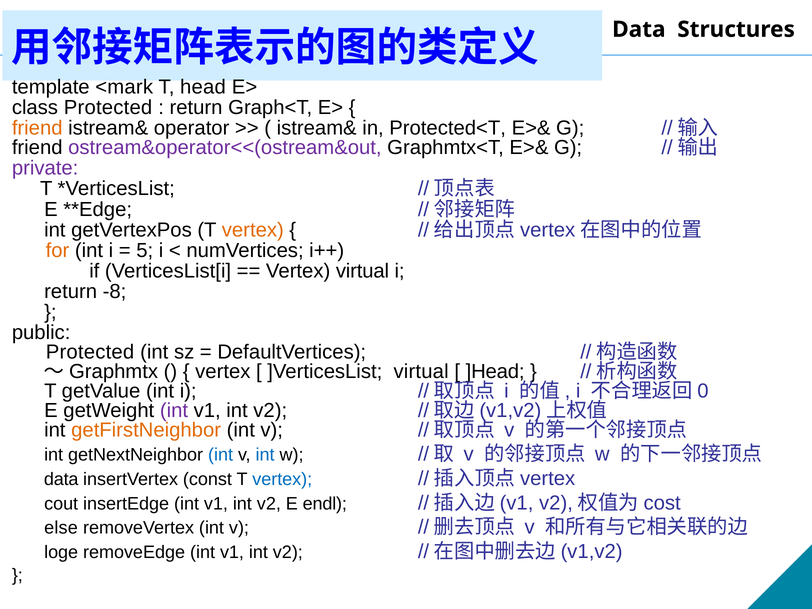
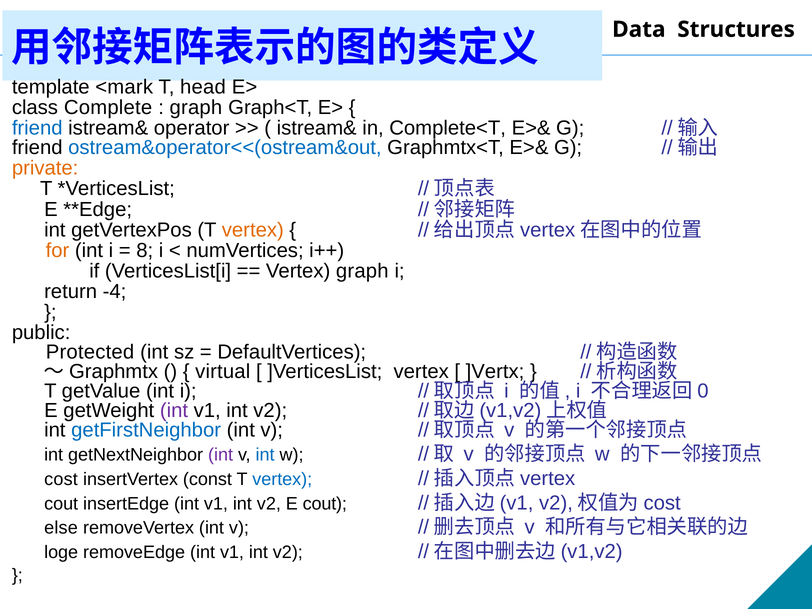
class Protected: Protected -> Complete (108, 108)
return: return -> graph (196, 108)
friend colour: orange -> blue (37, 128)
Protected<T: Protected<T -> Complete<T (448, 128)
ostream&operator<<(ostream&out colour: purple -> blue (225, 148)
private colour: purple -> orange (45, 168)
5: 5 -> 8 (145, 250)
Vertex virtual: virtual -> graph (362, 271)
-8: -8 -> -4 (115, 291)
vertex: vertex -> virtual (223, 371)
]VerticesList virtual: virtual -> vertex (421, 371)
]Head: ]Head -> ]Vertx (495, 371)
getFirstNeighbor colour: orange -> blue (146, 430)
int colour: blue -> purple (221, 455)
data: data -> cost (61, 479)
E endl: endl -> cout (325, 504)
